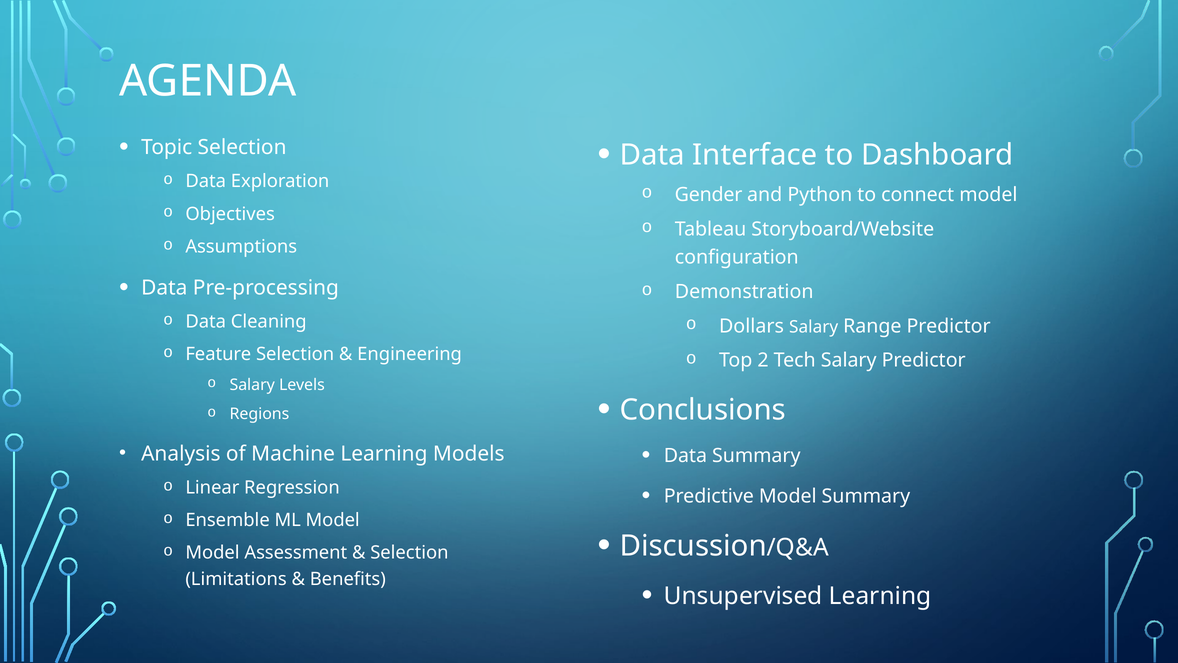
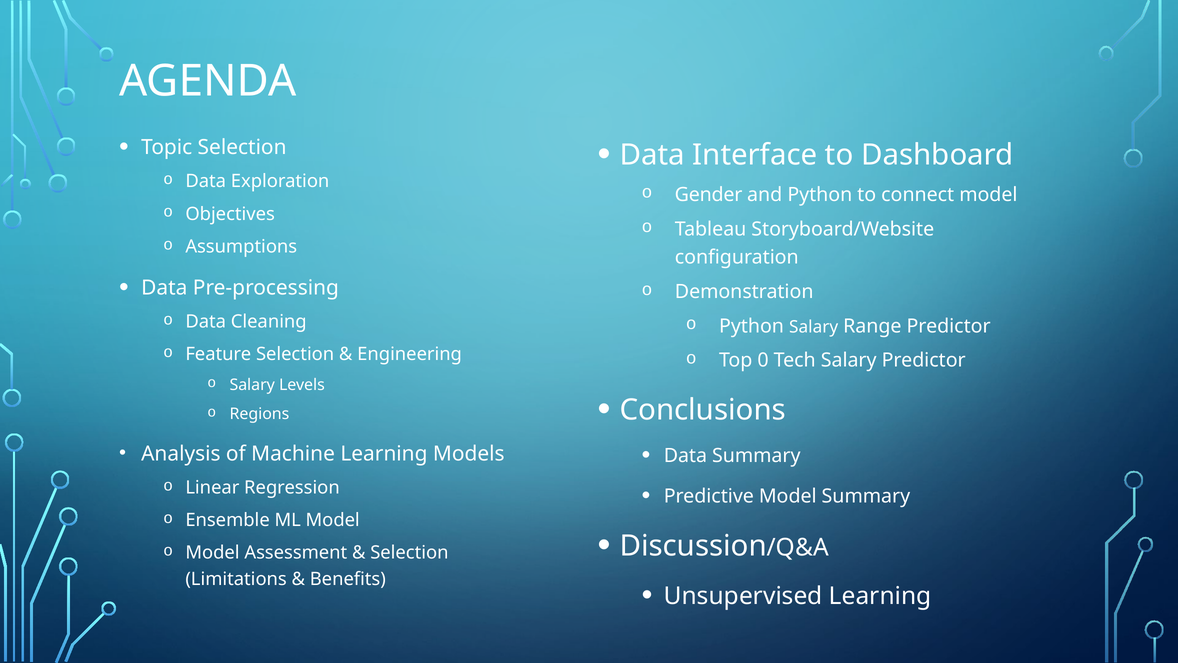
Dollars: Dollars -> Python (752, 326)
2: 2 -> 0 (763, 360)
